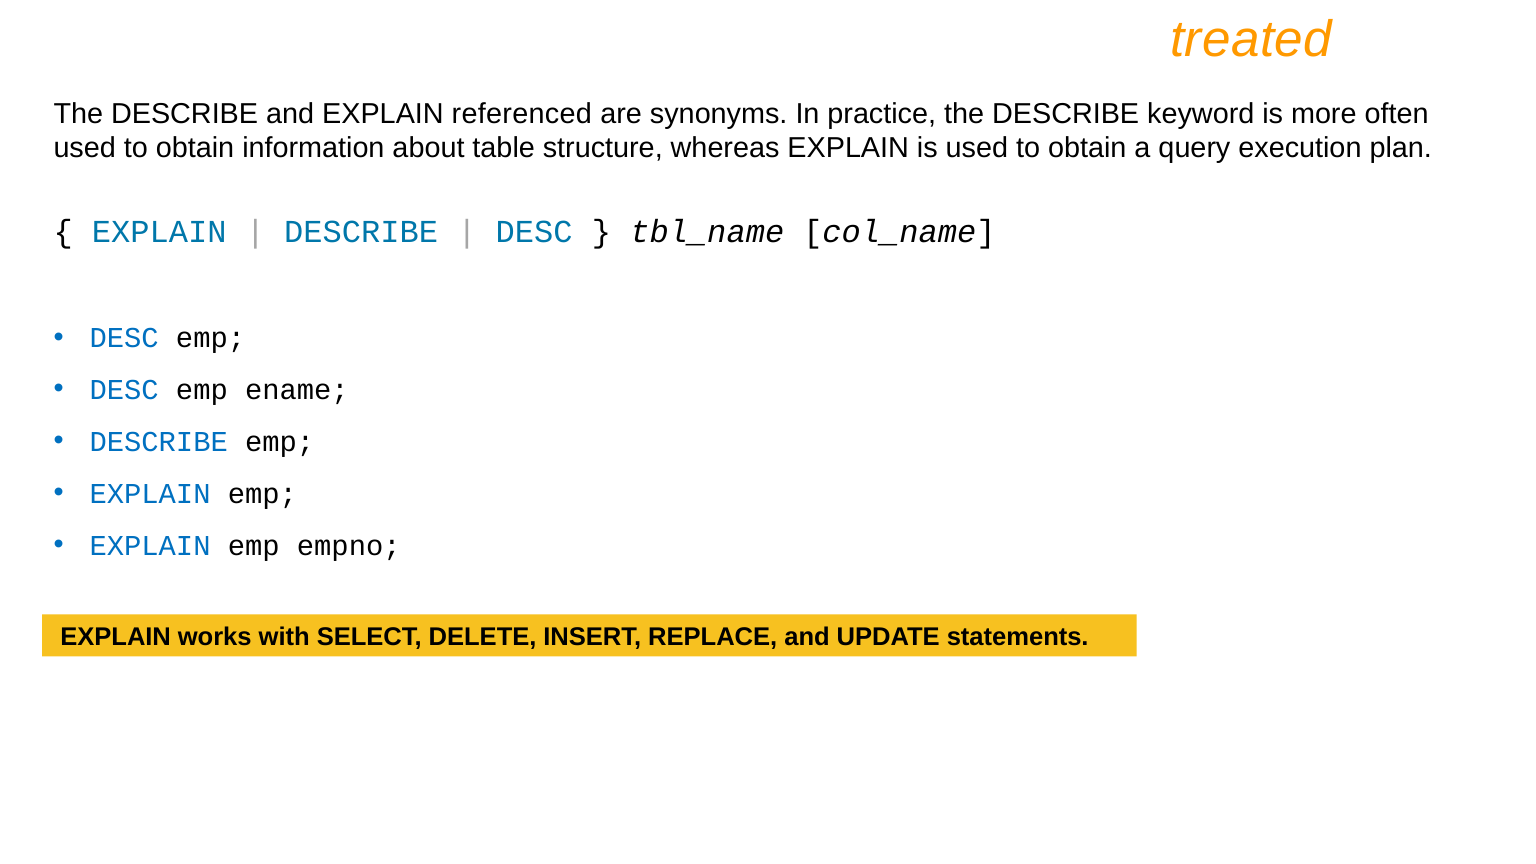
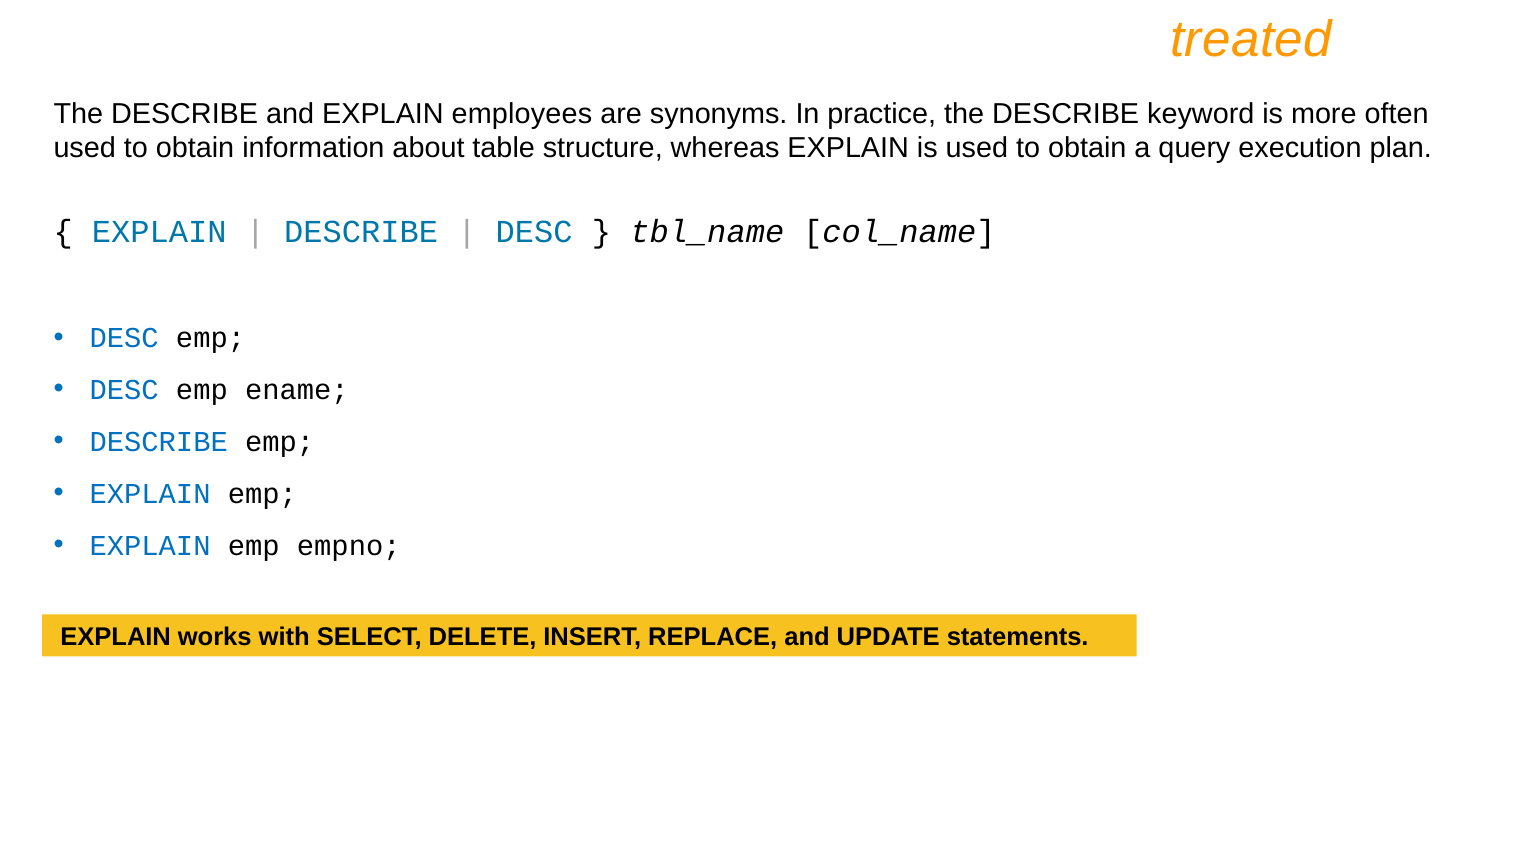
referenced: referenced -> employees (522, 113)
